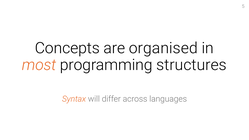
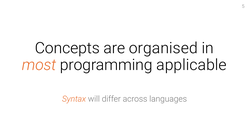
structures: structures -> applicable (191, 65)
